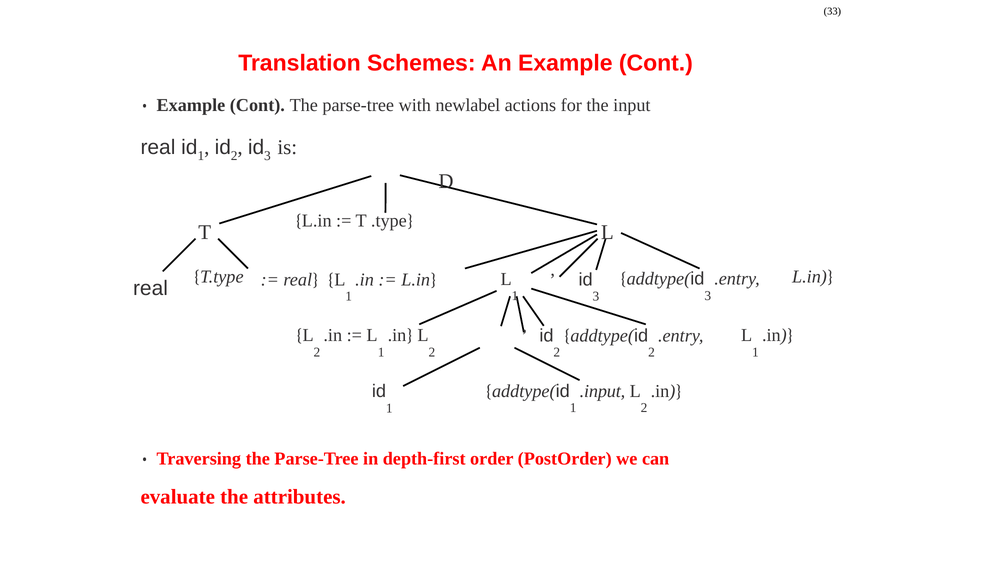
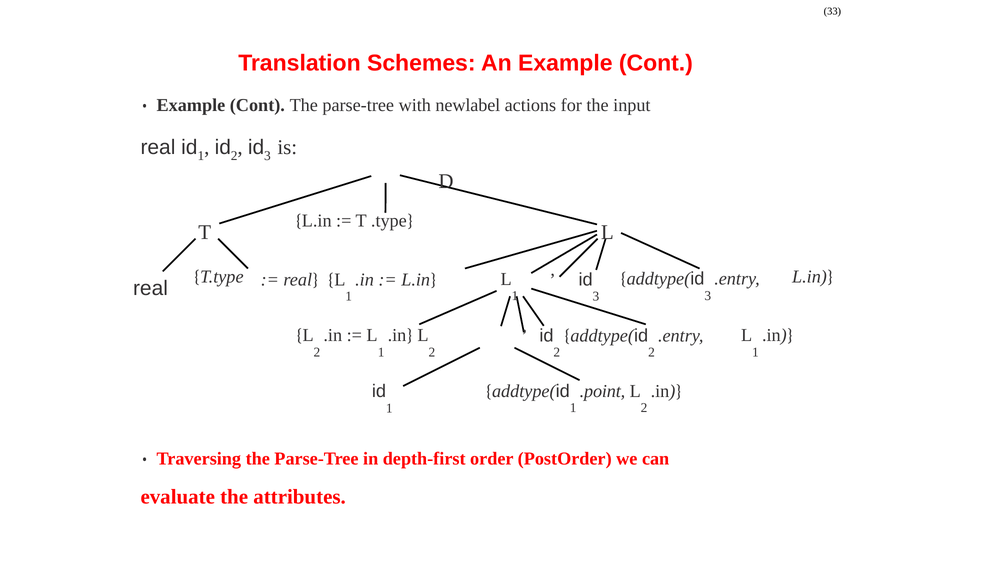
.input: .input -> .point (602, 391)
